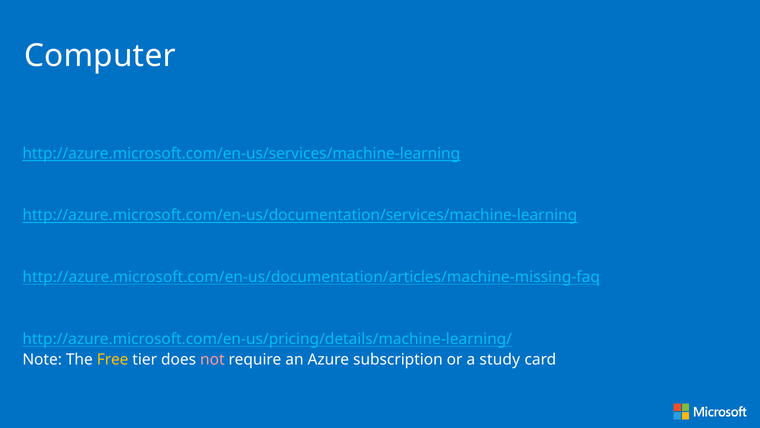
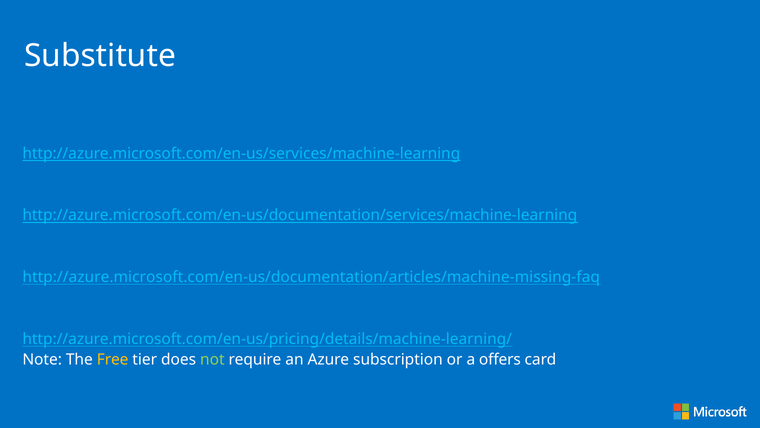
Computer: Computer -> Substitute (100, 56)
not colour: pink -> light green (212, 359)
study: study -> offers (500, 359)
